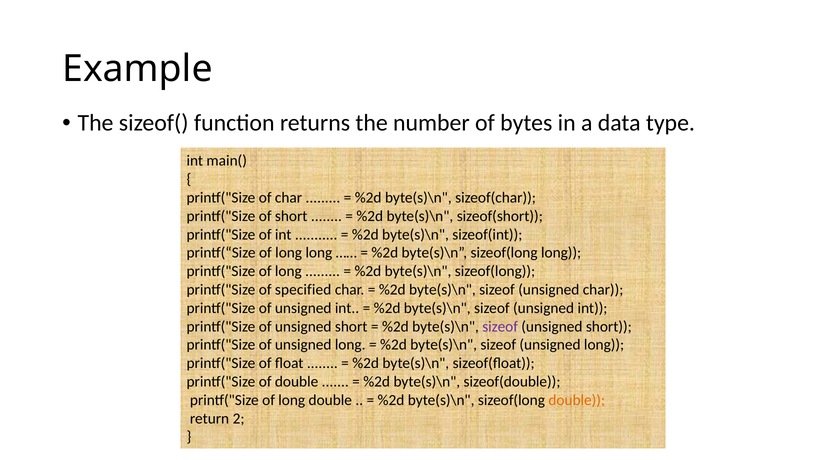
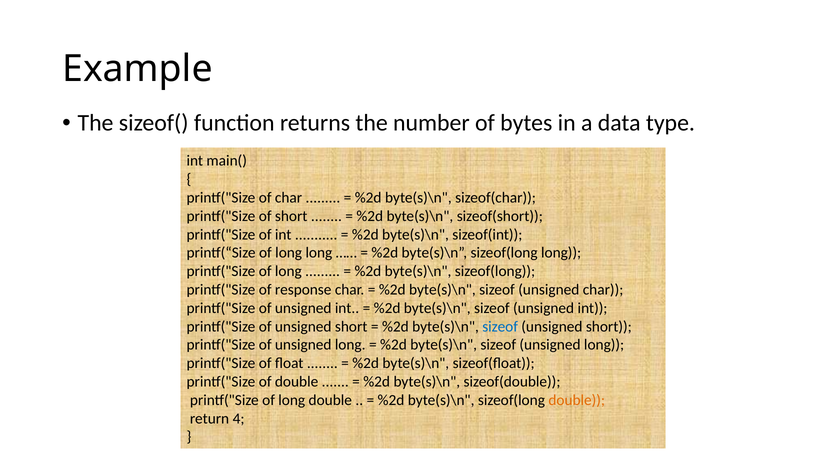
specified: specified -> response (303, 289)
sizeof colour: purple -> blue (500, 326)
2: 2 -> 4 (239, 418)
